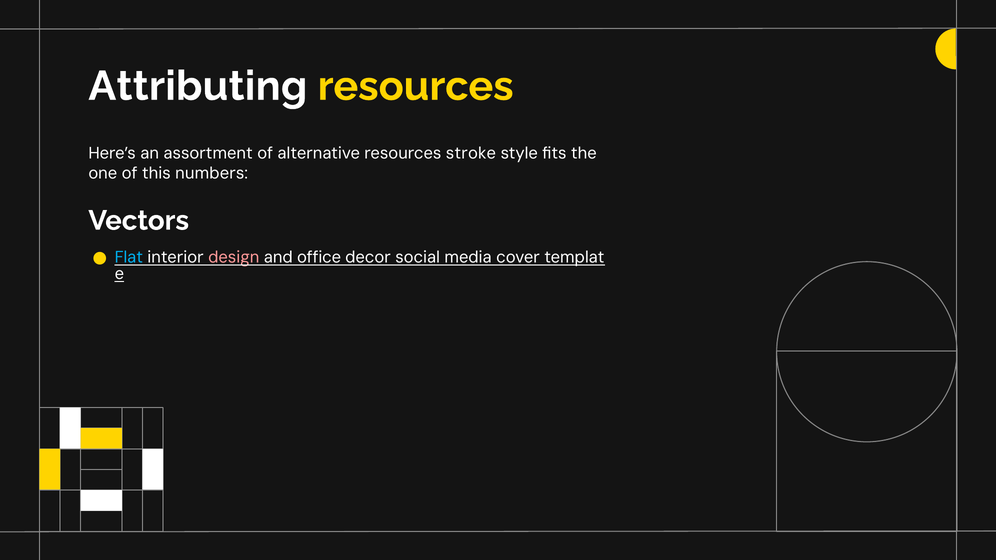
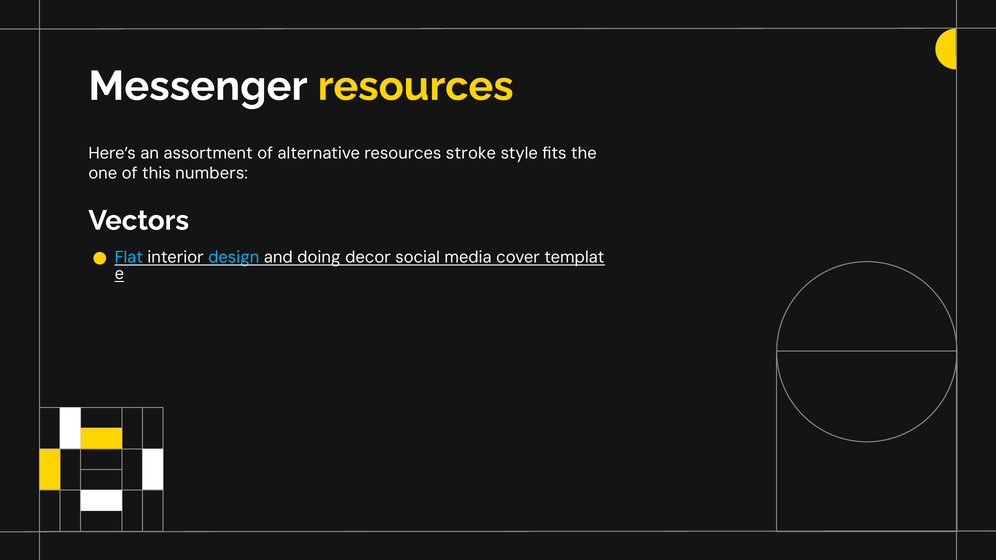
Attributing: Attributing -> Messenger (198, 86)
design colour: pink -> light blue (234, 258)
office: office -> doing (319, 258)
